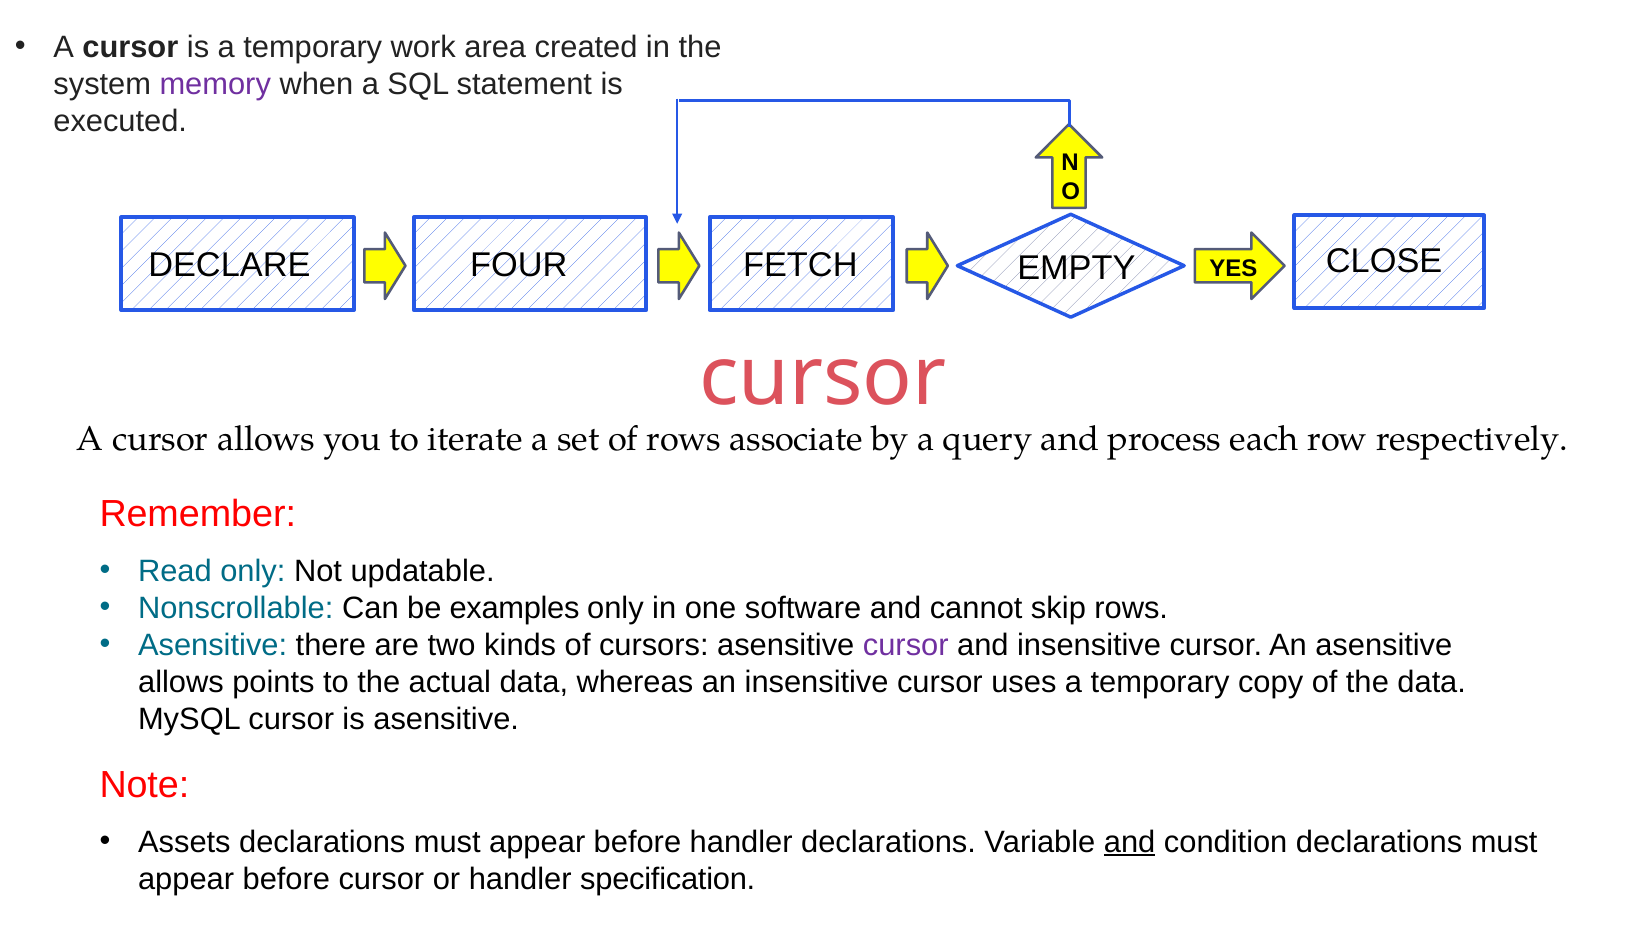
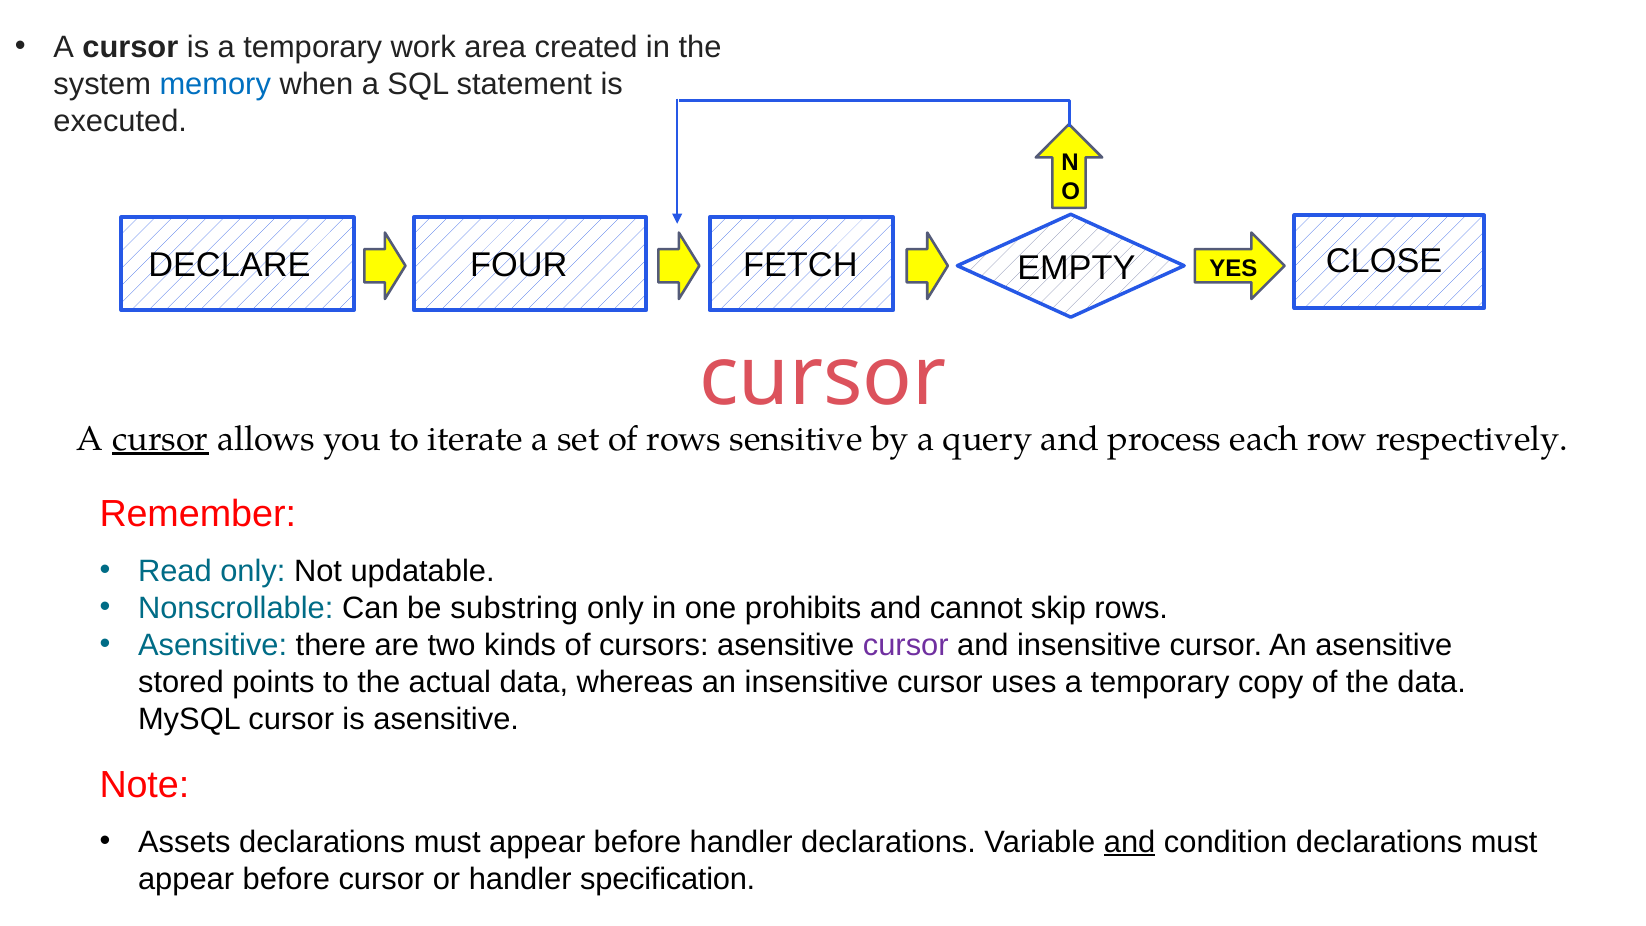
memory colour: purple -> blue (215, 84)
cursor underline: none -> present (160, 439)
associate: associate -> sensitive (796, 439)
examples: examples -> substring (514, 608)
software: software -> prohibits (803, 608)
allows: allows -> stored (181, 682)
